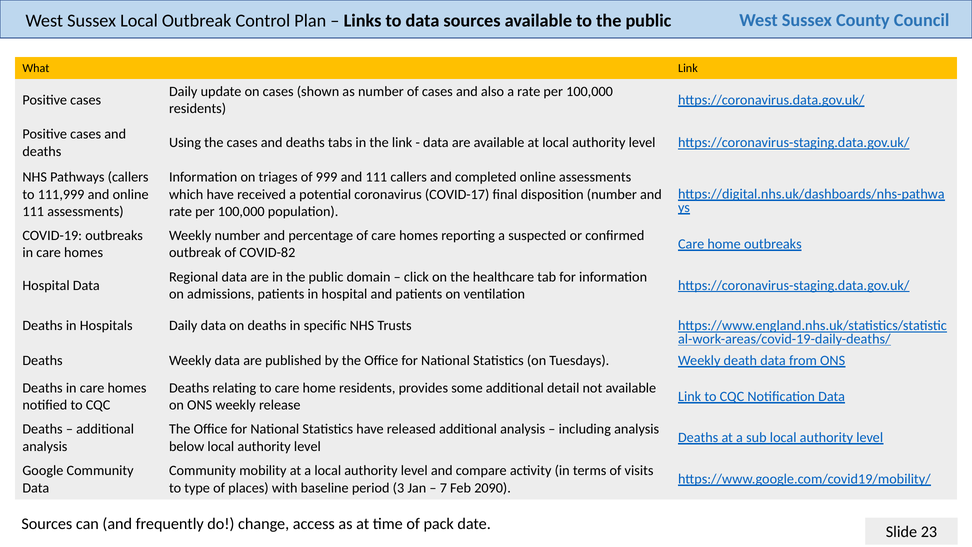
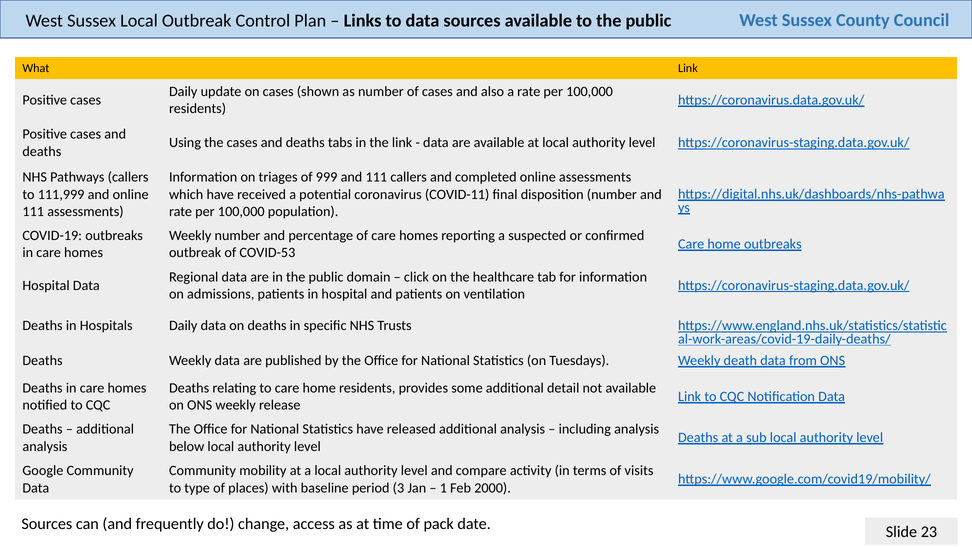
COVID-17: COVID-17 -> COVID-11 (457, 194)
COVID-82: COVID-82 -> COVID-53 (267, 253)
7: 7 -> 1 (443, 488)
2090: 2090 -> 2000 (493, 488)
